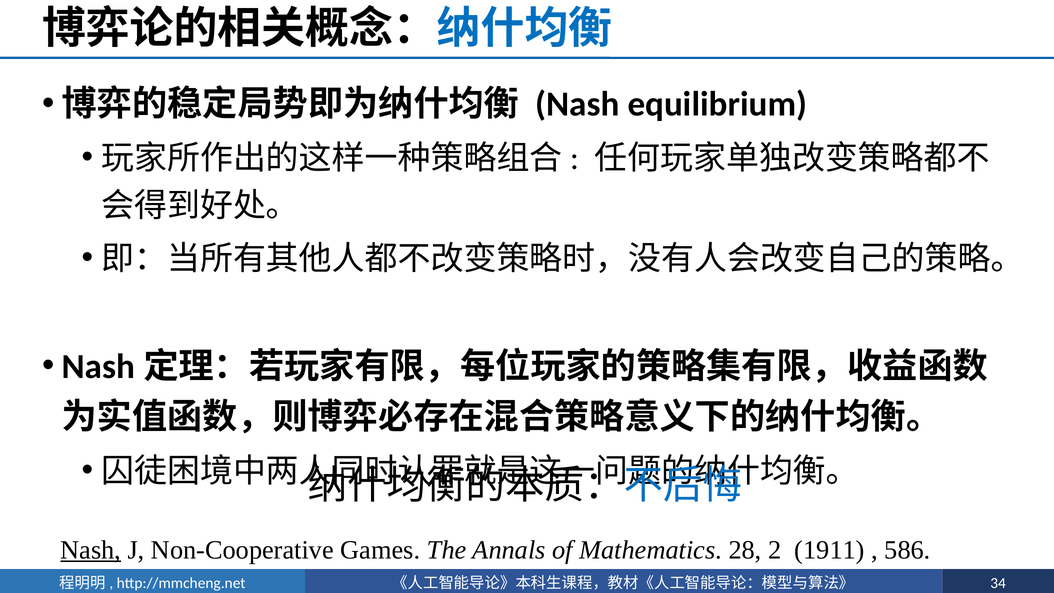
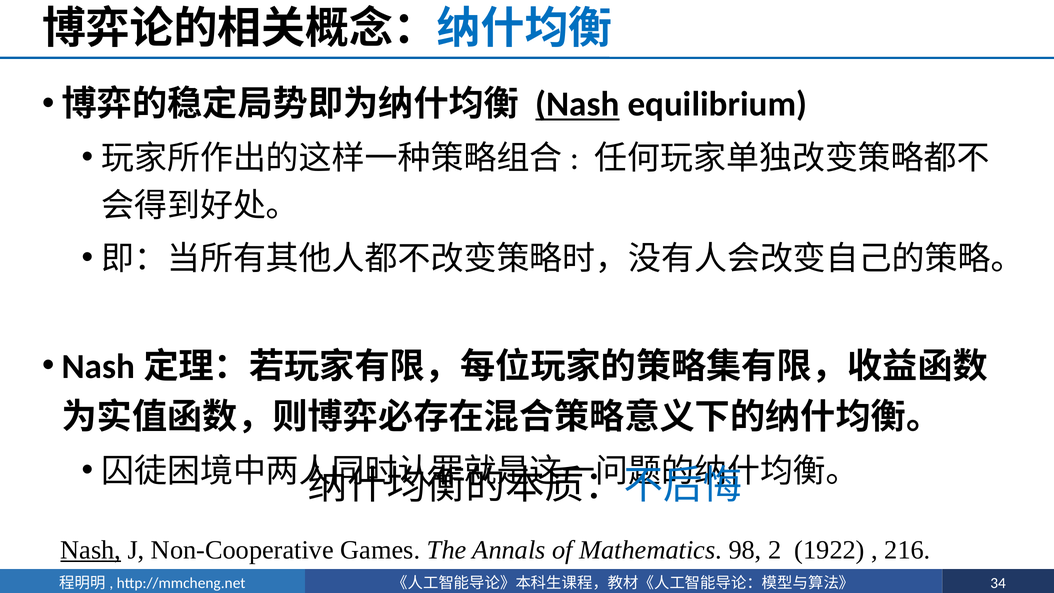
Nash underline: none -> present (578, 104)
28: 28 -> 98 (745, 550)
1911: 1911 -> 1922 (830, 550)
586: 586 -> 216 (907, 550)
